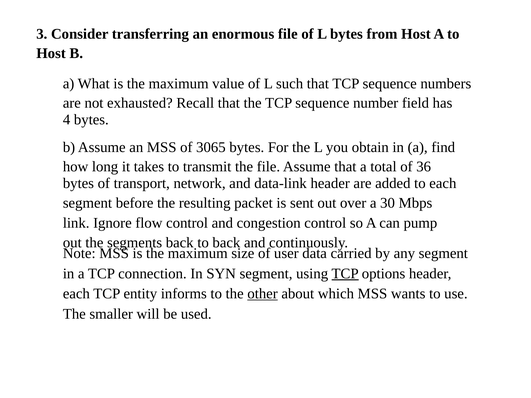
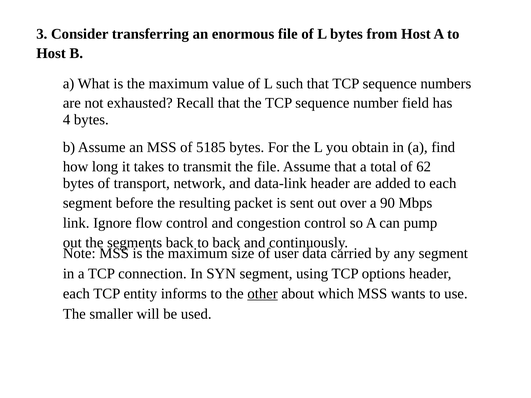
3065: 3065 -> 5185 (211, 147)
36: 36 -> 62 (424, 167)
30: 30 -> 90 (388, 203)
TCP underline: present -> none (345, 274)
